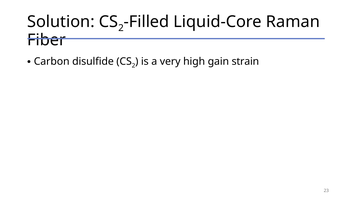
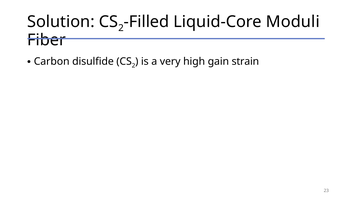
Raman: Raman -> Moduli (293, 22)
